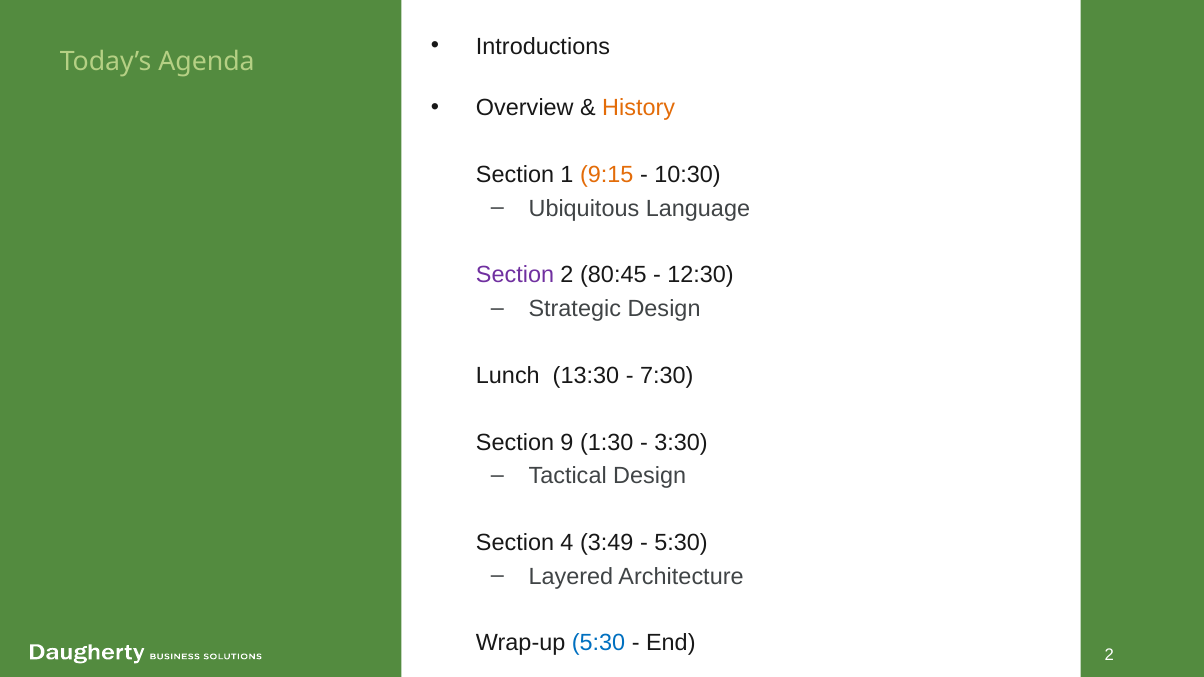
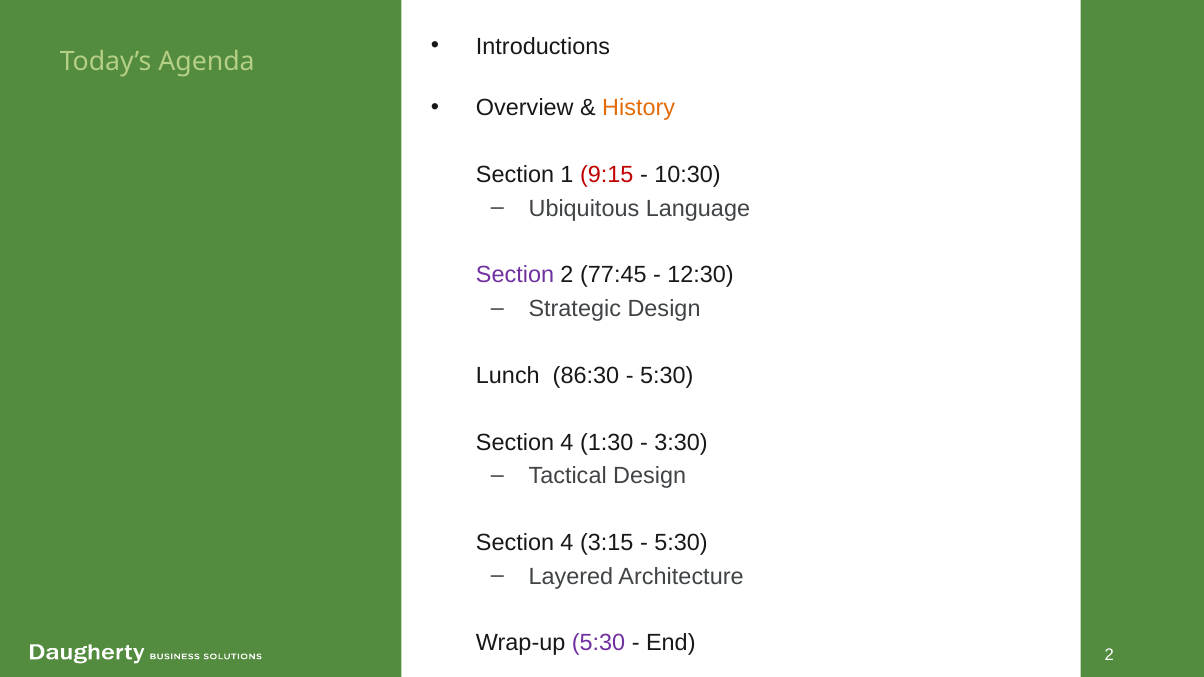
9:15 colour: orange -> red (607, 175)
80:45: 80:45 -> 77:45 (613, 275)
13:30: 13:30 -> 86:30 (586, 376)
7:30: 7:30 -> 5:30 (667, 376)
9: 9 -> 4 (567, 443)
3:49: 3:49 -> 3:15 (607, 543)
5:30 colour: blue -> purple (599, 643)
